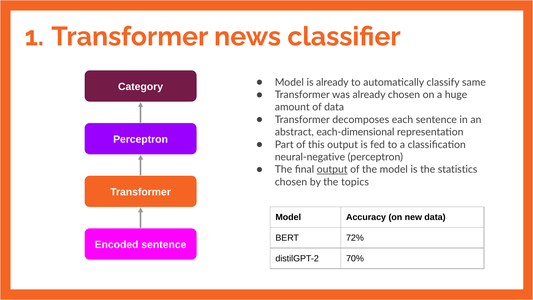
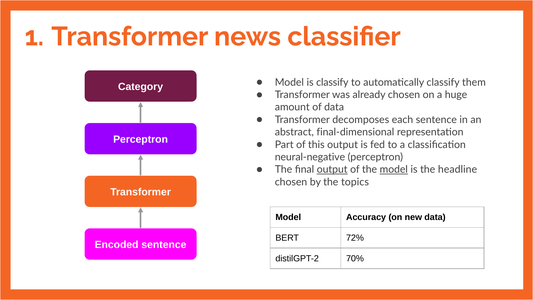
is already: already -> classify (332, 82)
same: same -> them (474, 82)
each-dimensional: each-dimensional -> final-dimensional (355, 132)
model underline: none -> present (394, 169)
statistics: statistics -> headline (458, 169)
